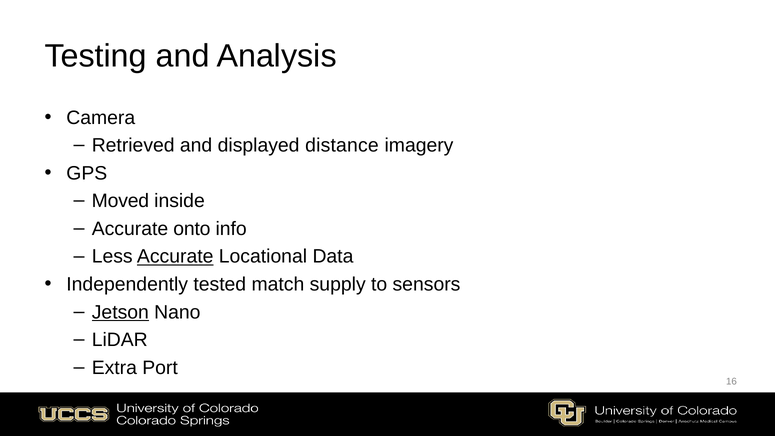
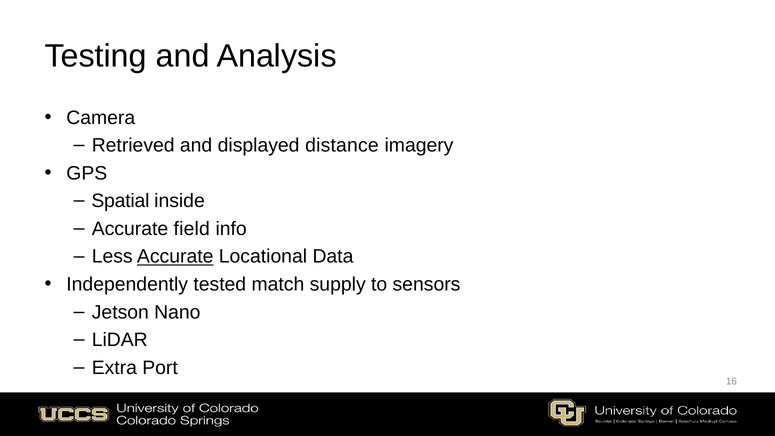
Moved: Moved -> Spatial (120, 201)
onto: onto -> field (192, 229)
Jetson underline: present -> none (120, 312)
